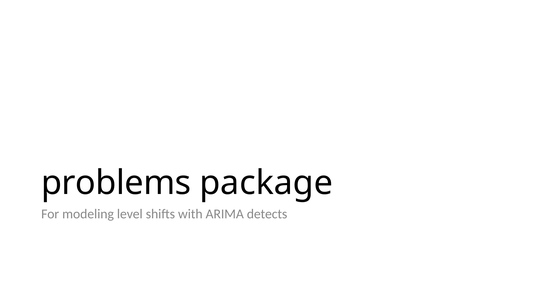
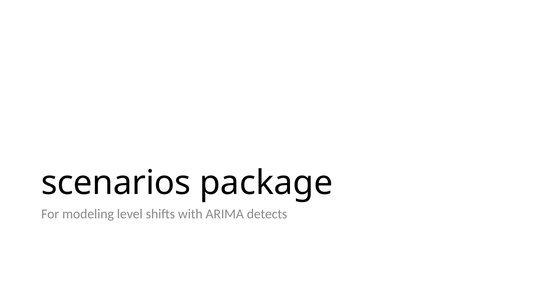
problems: problems -> scenarios (116, 183)
